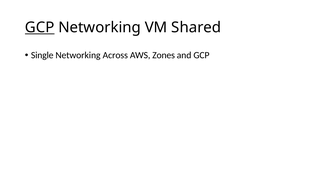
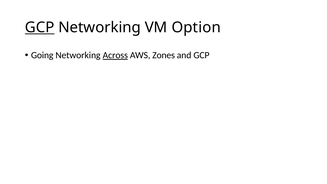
Shared: Shared -> Option (196, 27)
Single: Single -> Going (42, 55)
Across underline: none -> present (115, 55)
